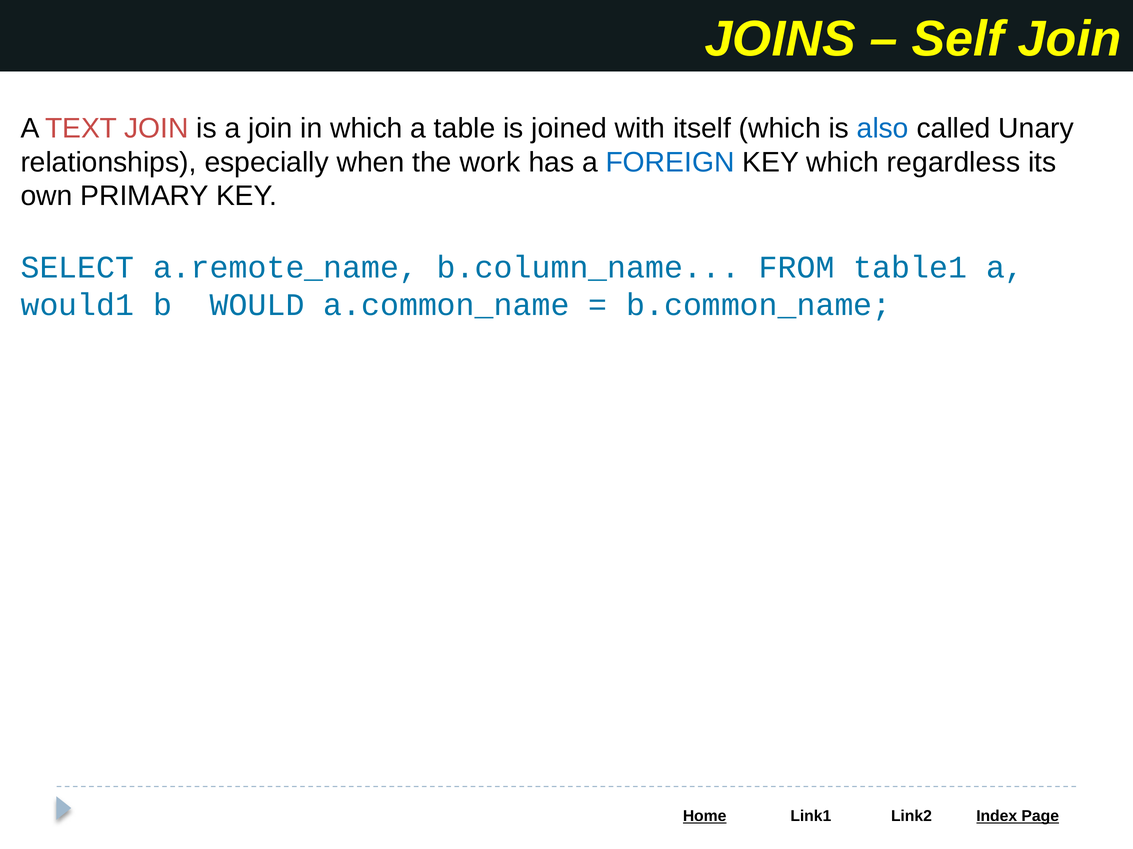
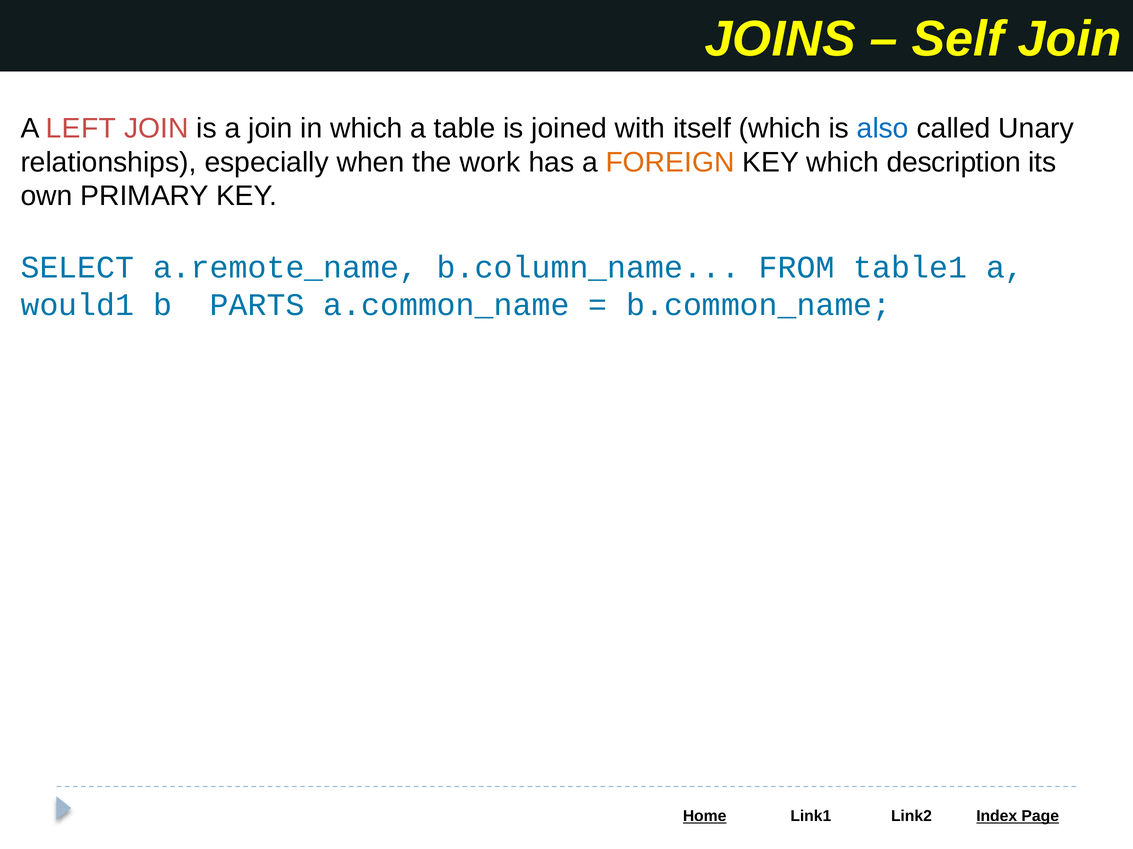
TEXT: TEXT -> LEFT (81, 128)
FOREIGN colour: blue -> orange (670, 162)
regardless: regardless -> description (954, 162)
WOULD: WOULD -> PARTS (257, 305)
